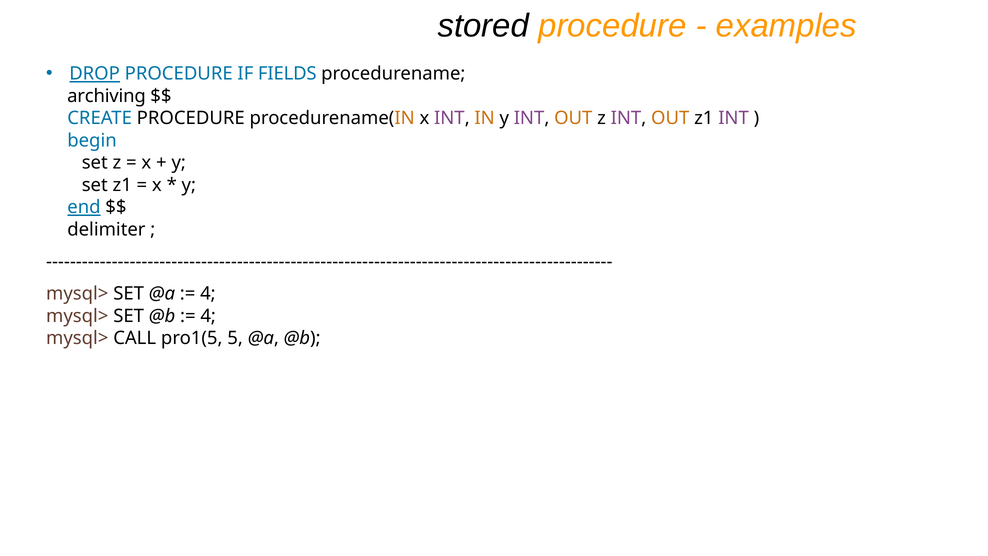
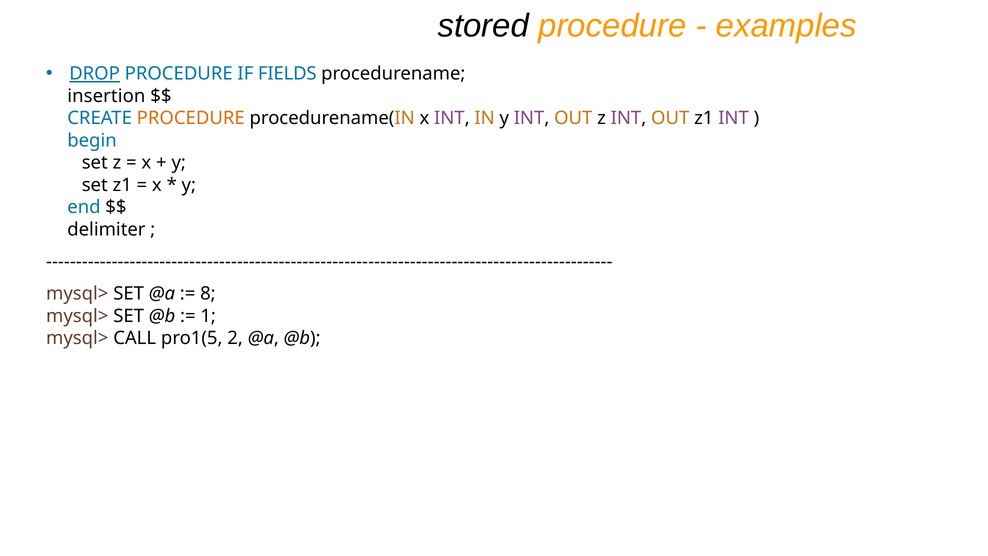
archiving: archiving -> insertion (106, 96)
PROCEDURE colour: black -> orange (191, 118)
end underline: present -> none (84, 207)
4: 4 -> 8 (208, 294)
4: 4 -> 1 (208, 316)
5: 5 -> 2 (235, 338)
